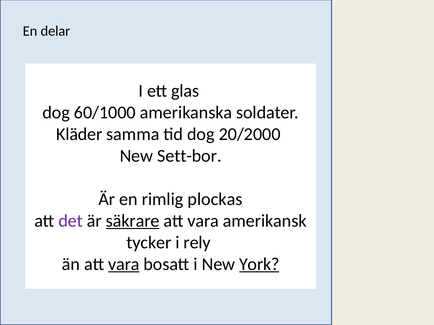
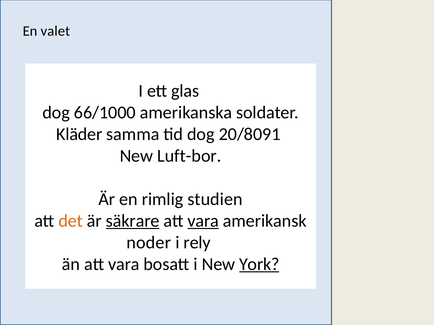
delar: delar -> valet (55, 31)
60/1000: 60/1000 -> 66/1000 (105, 113)
20/2000: 20/2000 -> 20/8091 (250, 134)
Sett-bor: Sett-bor -> Luft-bor (189, 156)
plockas: plockas -> studien (215, 199)
det colour: purple -> orange (71, 221)
vara underline: none -> present (203, 221)
tycker: tycker -> noder (149, 243)
vara underline: present -> none (124, 264)
